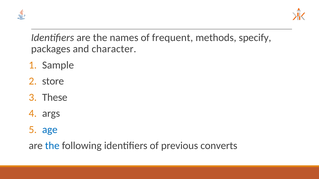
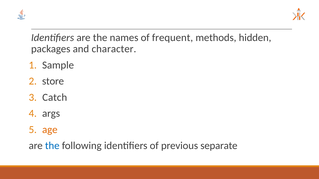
specify: specify -> hidden (255, 38)
These: These -> Catch (55, 98)
age colour: blue -> orange (50, 130)
converts: converts -> separate (219, 146)
